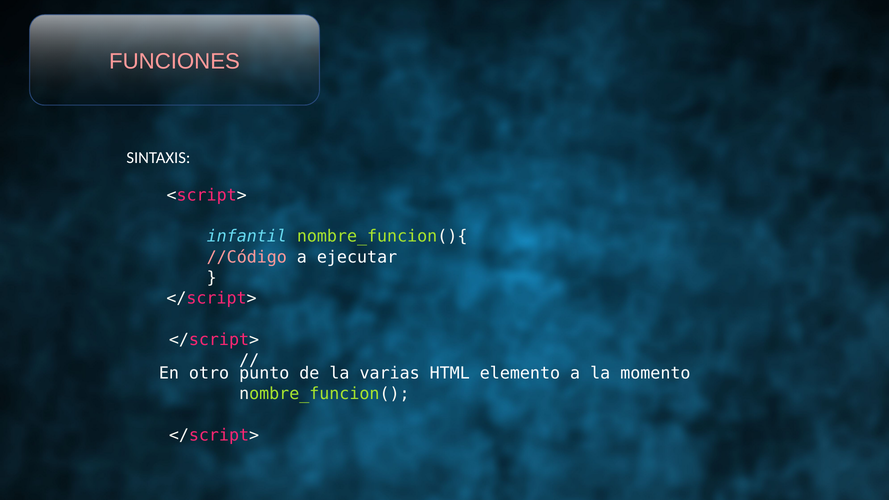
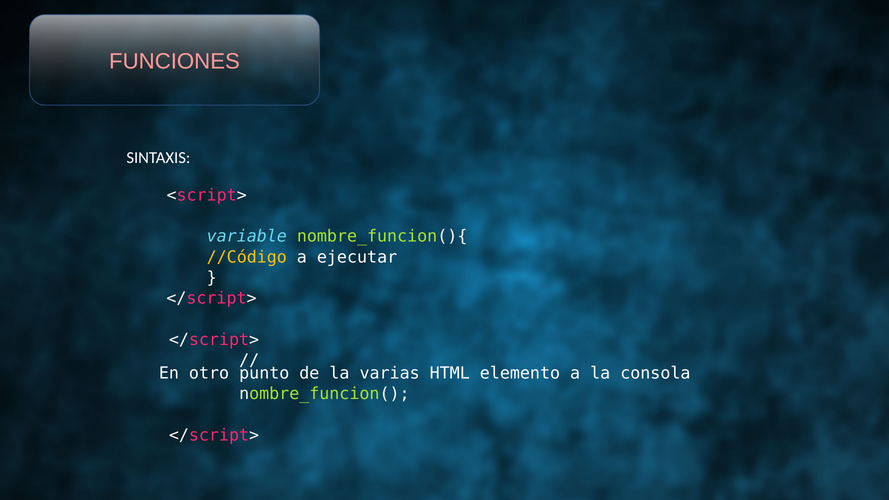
infantil: infantil -> variable (247, 236)
//Código colour: pink -> yellow (247, 257)
momento: momento -> consola (655, 373)
